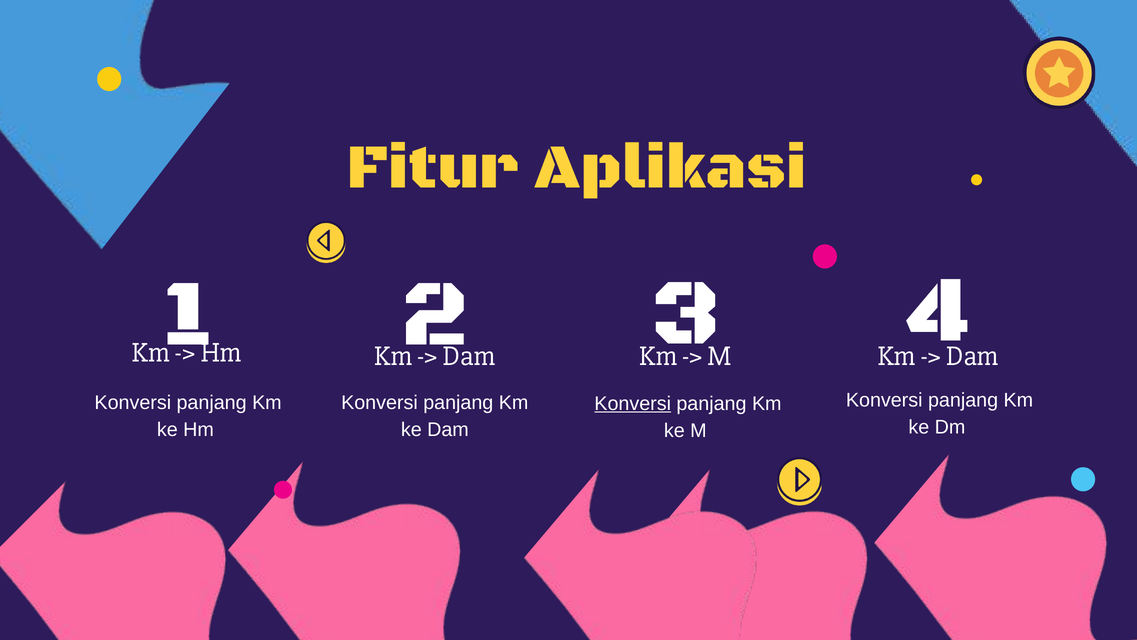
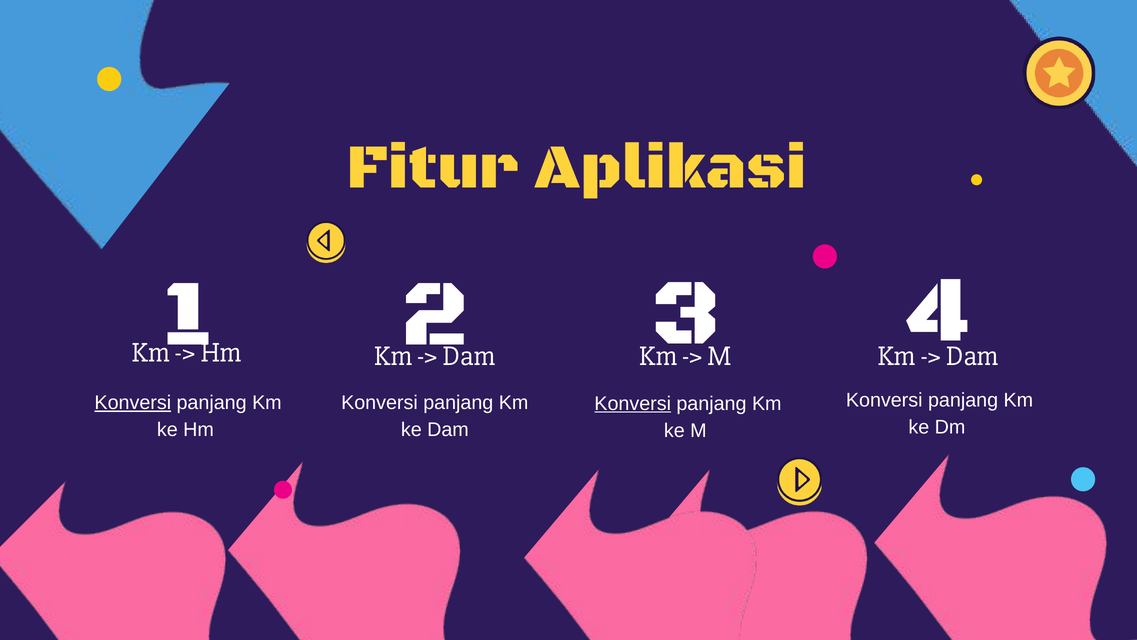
Konversi underline: none -> present (133, 402)
